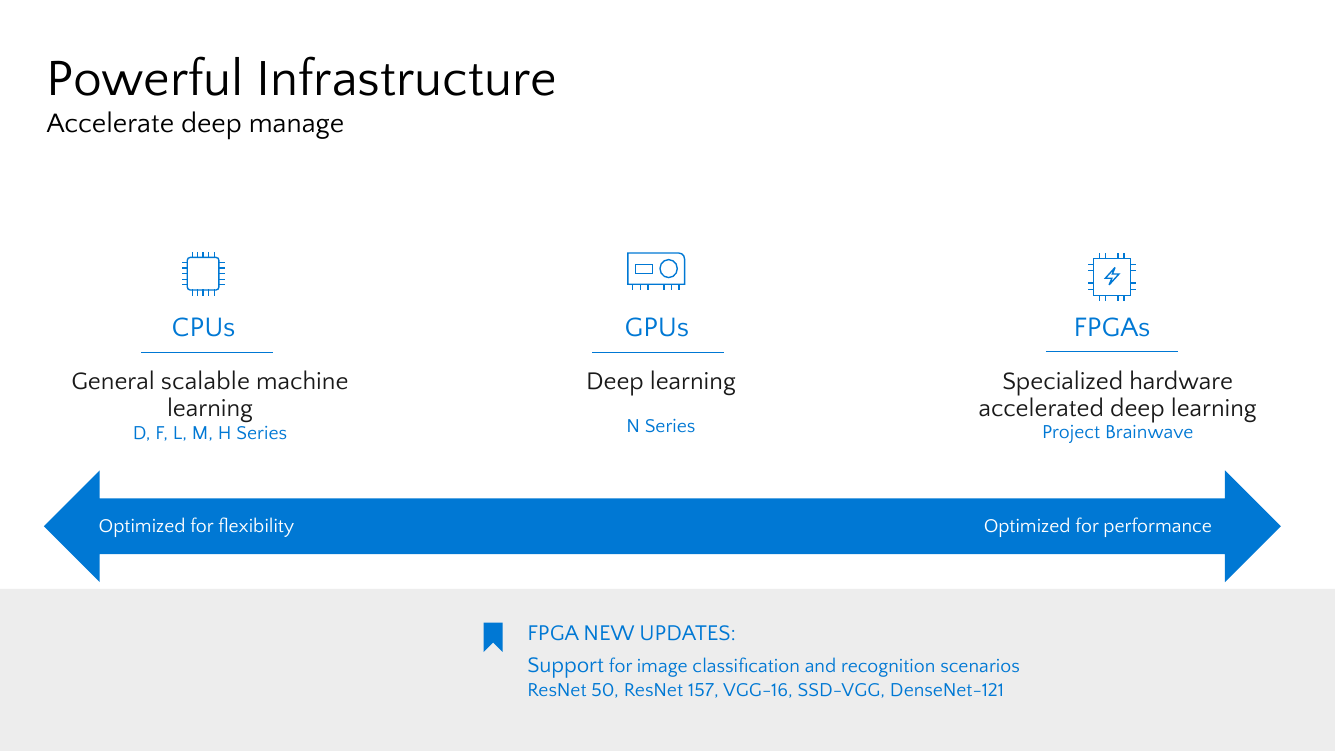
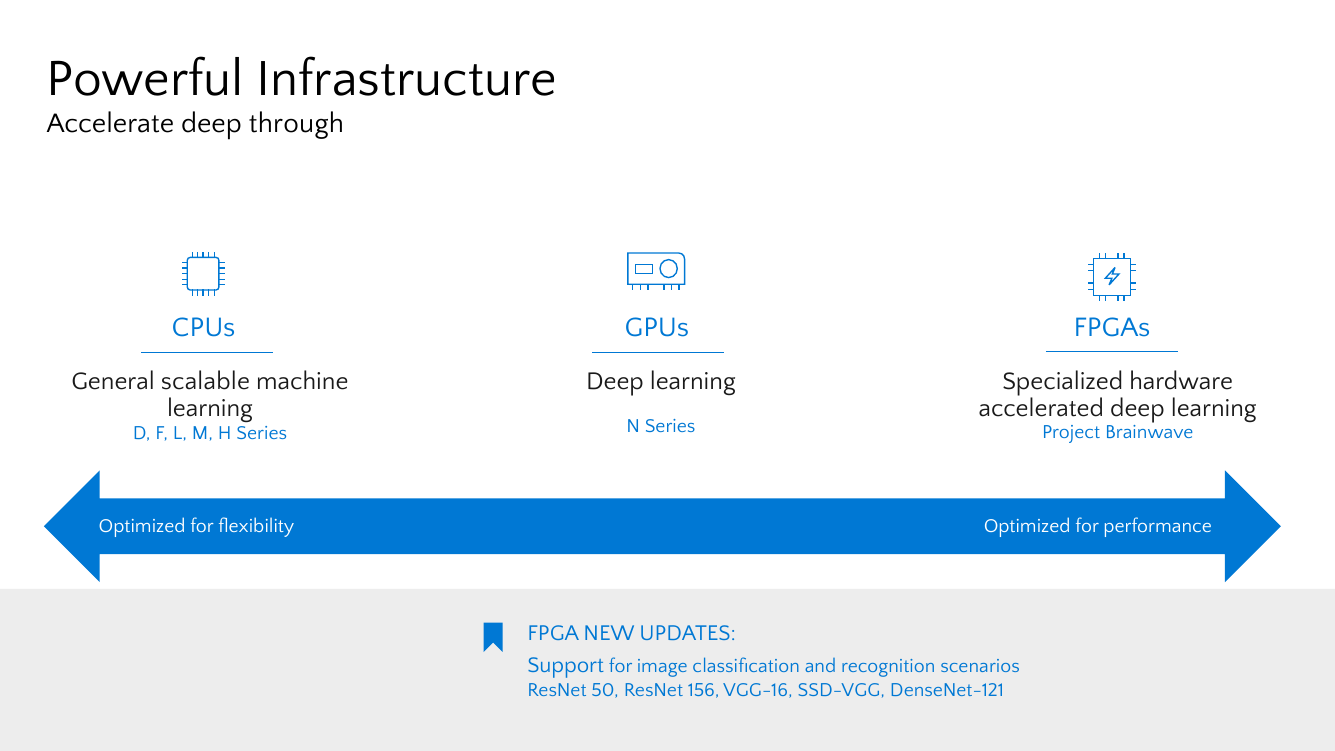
manage: manage -> through (296, 123)
157: 157 -> 156 (704, 690)
